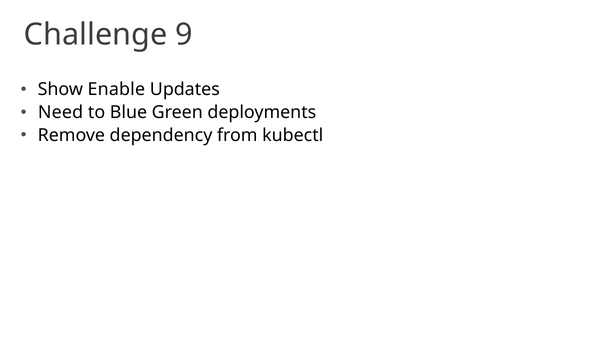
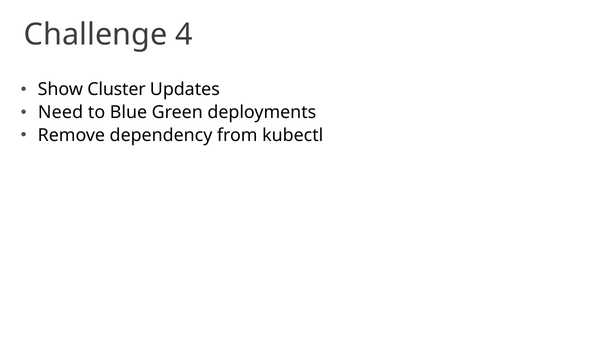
9: 9 -> 4 (184, 34)
Enable: Enable -> Cluster (117, 90)
